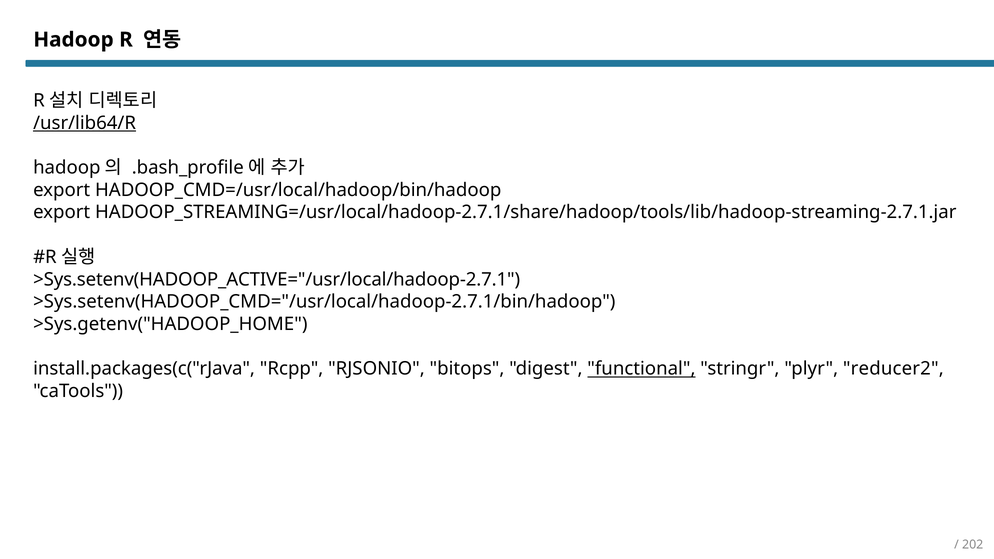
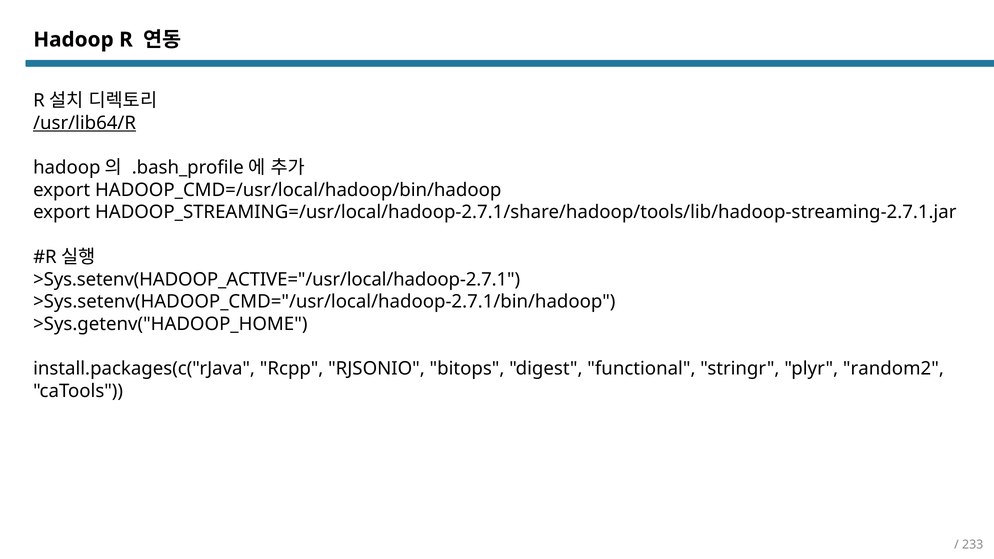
functional underline: present -> none (641, 369)
reducer2: reducer2 -> random2 (893, 369)
202: 202 -> 233 (973, 545)
